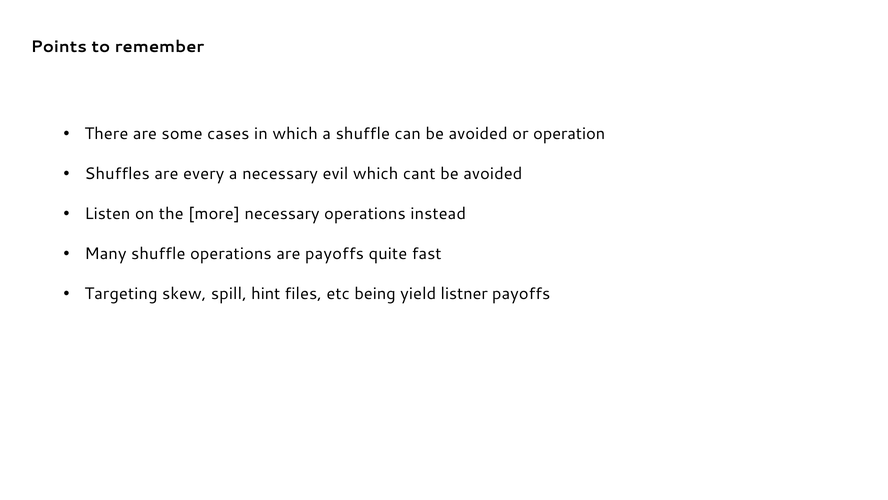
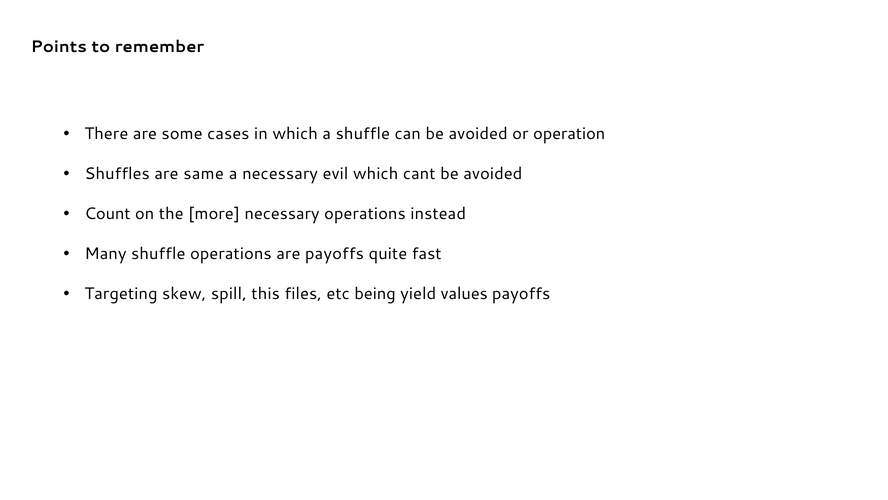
every: every -> same (204, 174)
Listen: Listen -> Count (107, 214)
hint: hint -> this (266, 294)
listner: listner -> values (464, 294)
